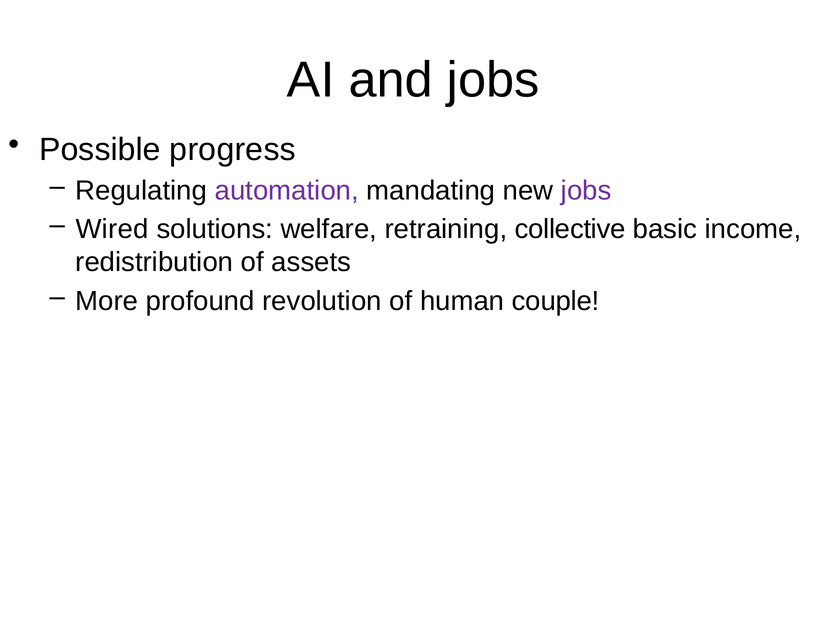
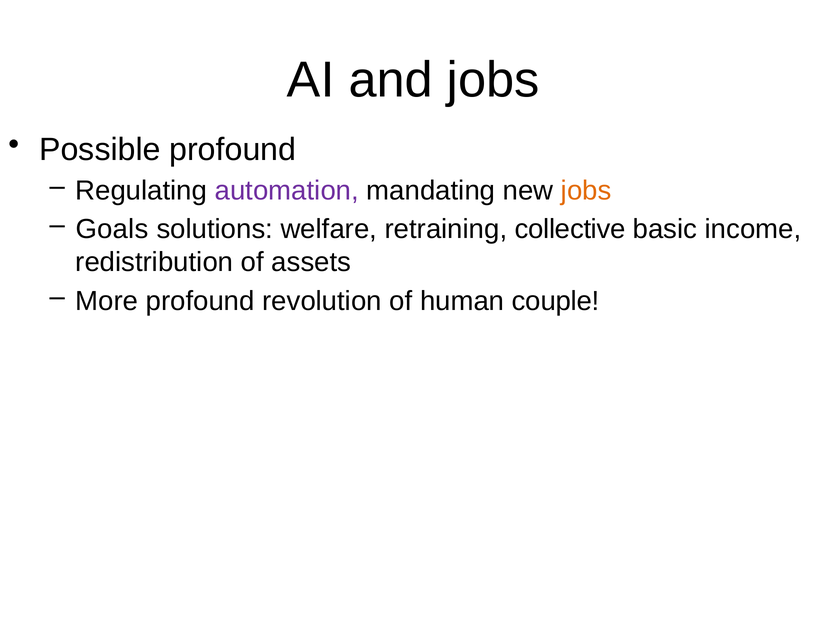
Possible progress: progress -> profound (233, 150)
jobs colour: purple -> orange (586, 191)
Wired: Wired -> Goals (112, 229)
